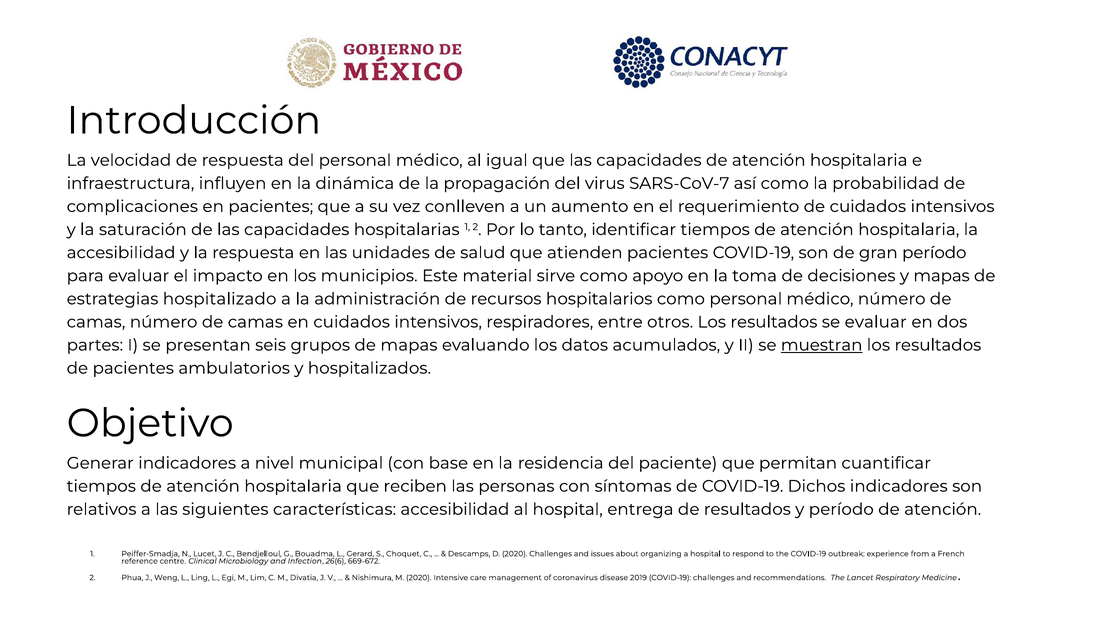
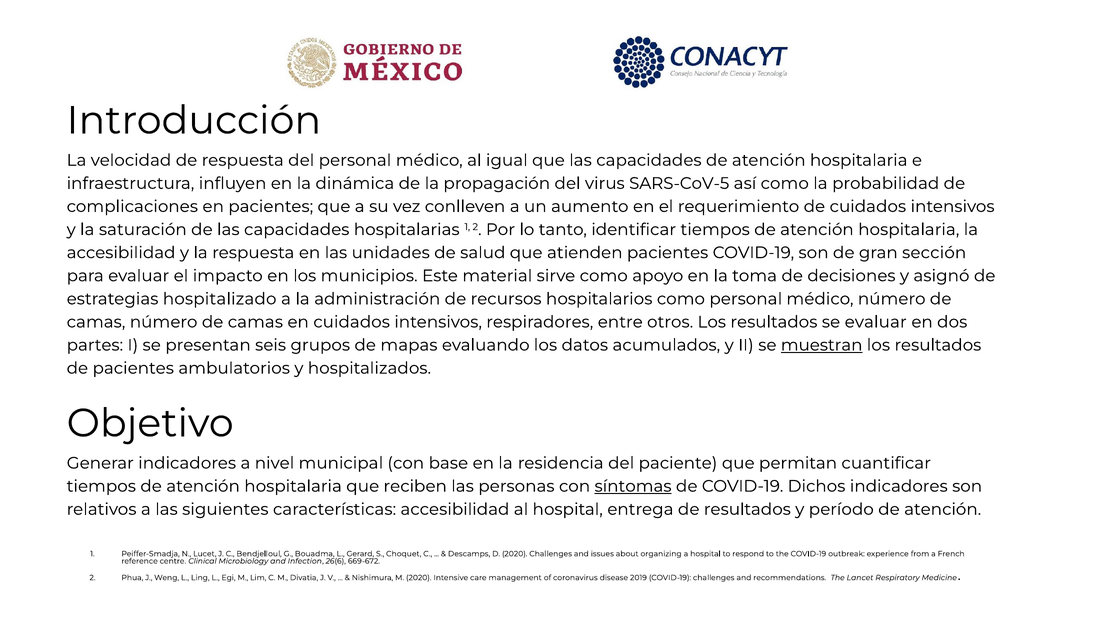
SARS-CoV-7: SARS-CoV-7 -> SARS-CoV-5 (679, 183)
gran período: período -> sección (934, 252)
y mapas: mapas -> asignó (941, 276)
síntomas underline: none -> present (633, 486)
